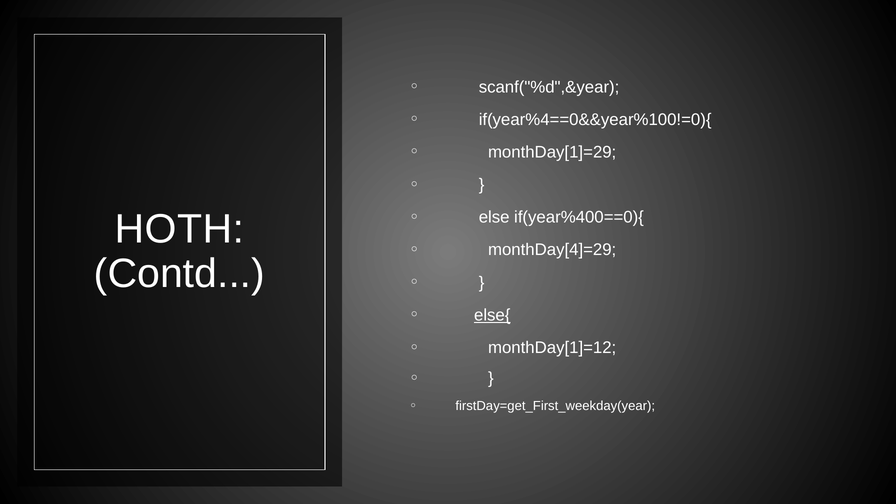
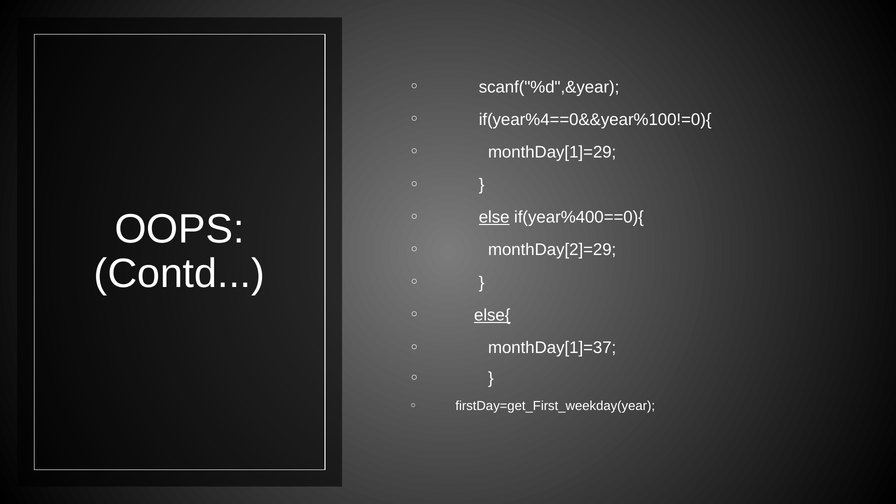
else underline: none -> present (494, 217)
HOTH: HOTH -> OOPS (180, 229)
monthDay[4]=29: monthDay[4]=29 -> monthDay[2]=29 (552, 250)
monthDay[1]=12: monthDay[1]=12 -> monthDay[1]=37 (552, 348)
